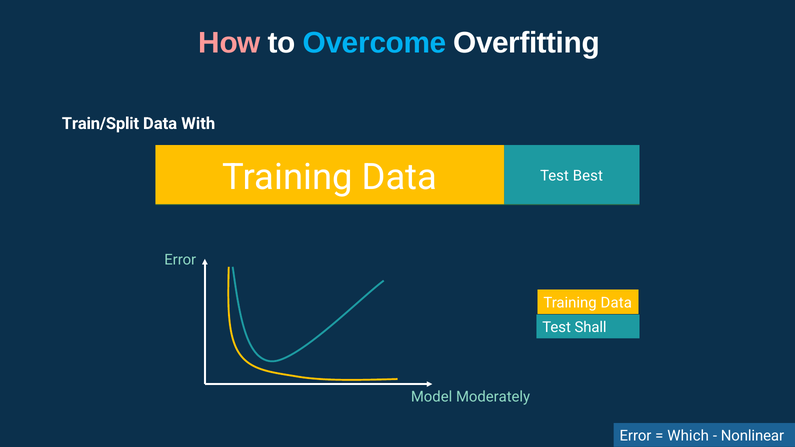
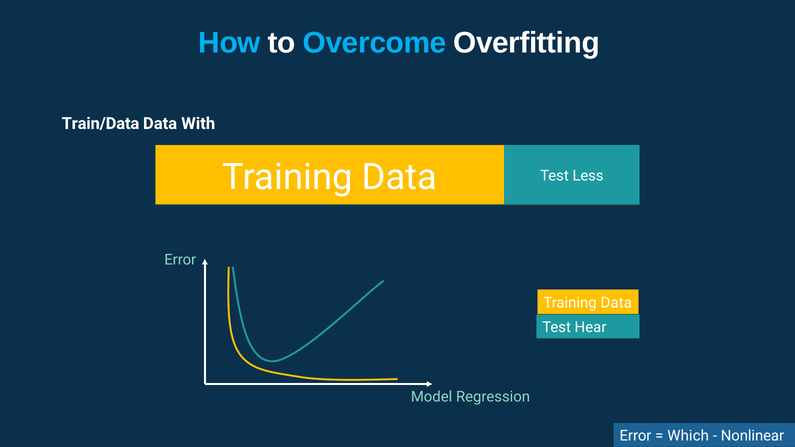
How colour: pink -> light blue (230, 43)
Train/Split: Train/Split -> Train/Data (100, 124)
Best: Best -> Less (588, 176)
Shall: Shall -> Hear (591, 328)
Moderately: Moderately -> Regression (493, 397)
